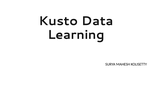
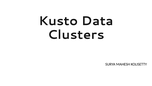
Learning: Learning -> Clusters (76, 35)
